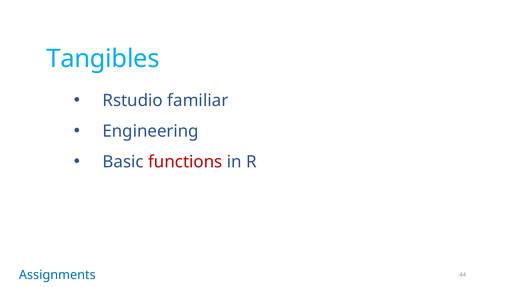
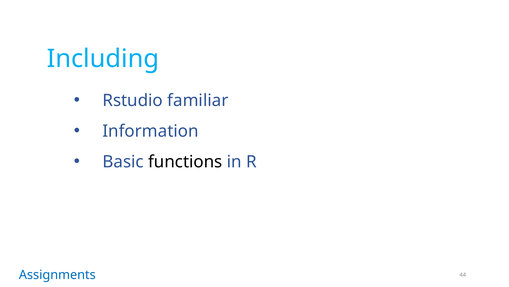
Tangibles: Tangibles -> Including (103, 59)
Engineering: Engineering -> Information (151, 131)
functions colour: red -> black (185, 161)
